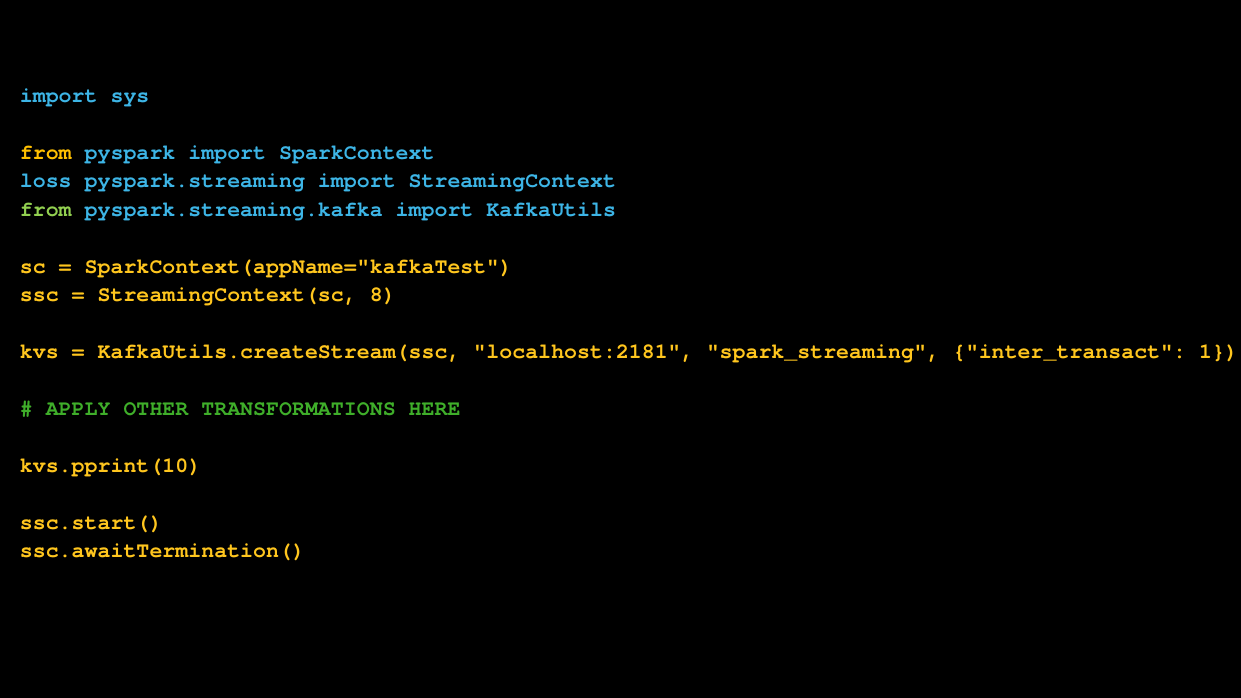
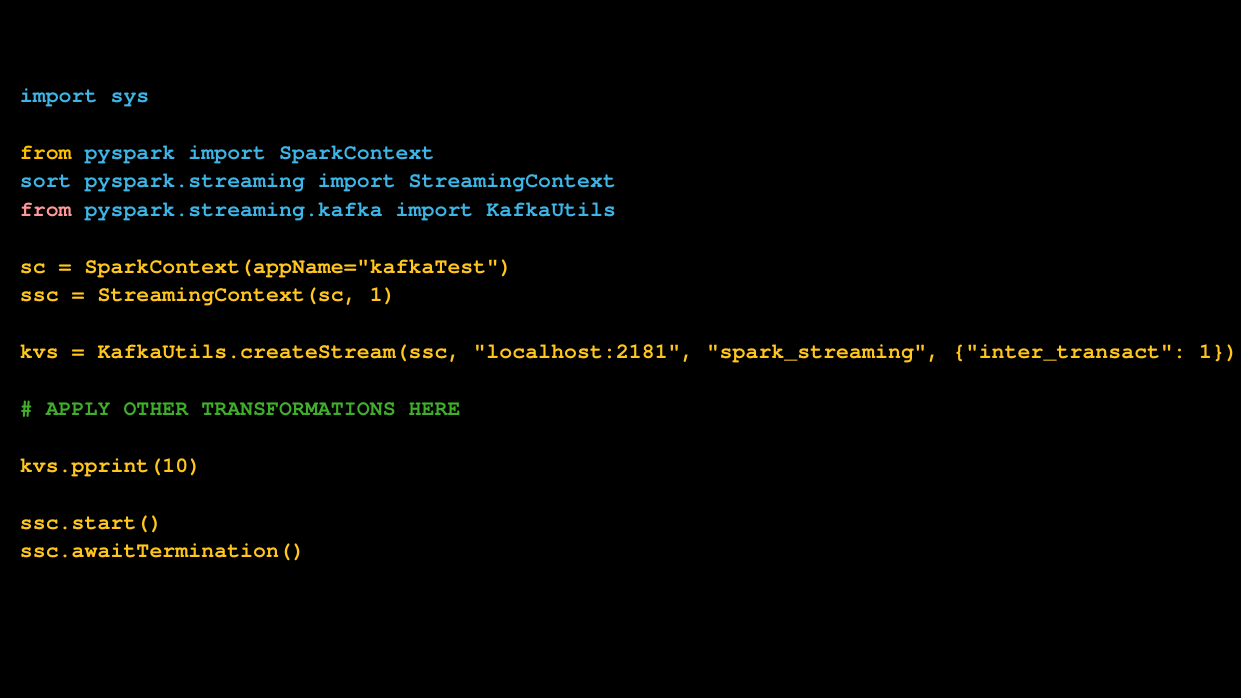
loss: loss -> sort (46, 181)
from colour: light green -> pink (46, 209)
StreamingContext(sc 8: 8 -> 1 (383, 295)
